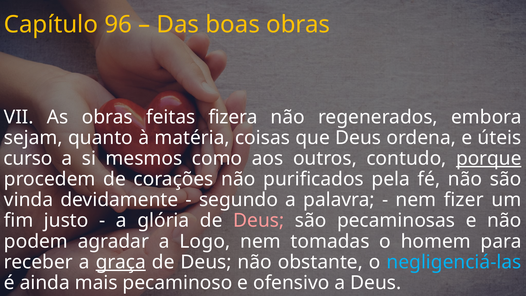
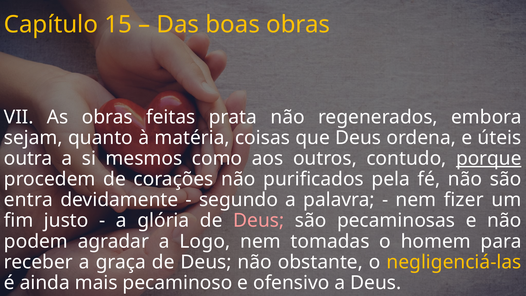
96: 96 -> 15 (118, 25)
fizera: fizera -> prata (233, 117)
curso: curso -> outra (28, 158)
vinda: vinda -> entra (28, 200)
graça underline: present -> none (121, 262)
negligenciá-las colour: light blue -> yellow (454, 262)
